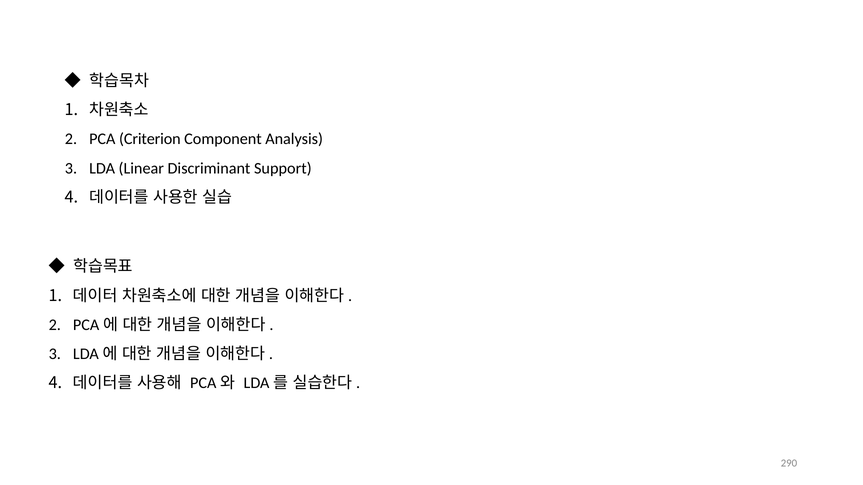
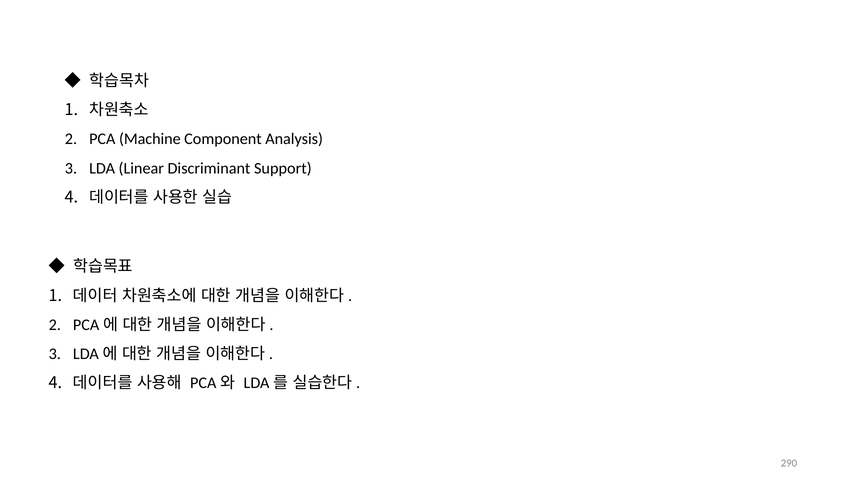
Criterion: Criterion -> Machine (150, 139)
